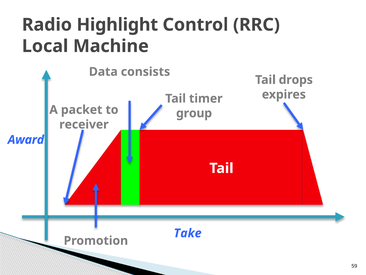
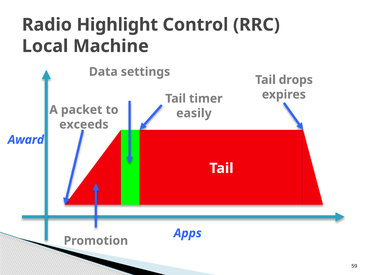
consists: consists -> settings (146, 72)
group: group -> easily (194, 113)
receiver: receiver -> exceeds (84, 124)
Take: Take -> Apps (188, 233)
